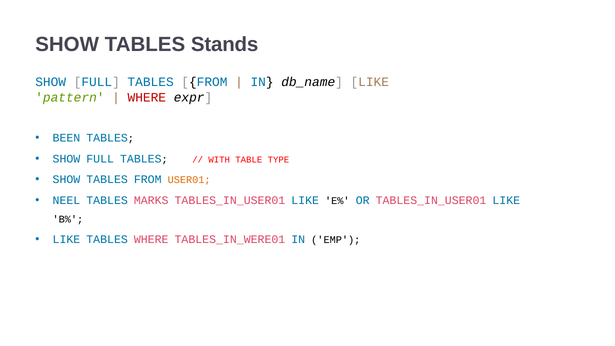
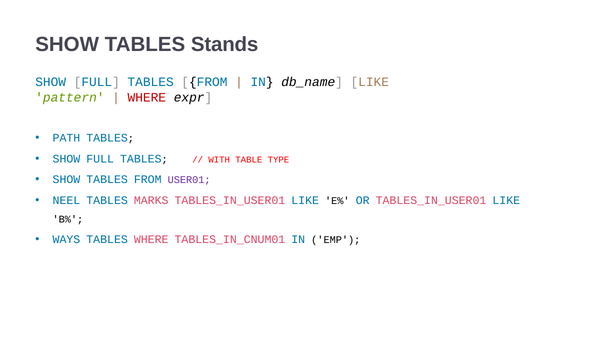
BEEN: BEEN -> PATH (66, 138)
USER01 colour: orange -> purple (189, 180)
LIKE: LIKE -> WAYS (66, 240)
TABLES_IN_WERE01: TABLES_IN_WERE01 -> TABLES_IN_CNUM01 (230, 240)
